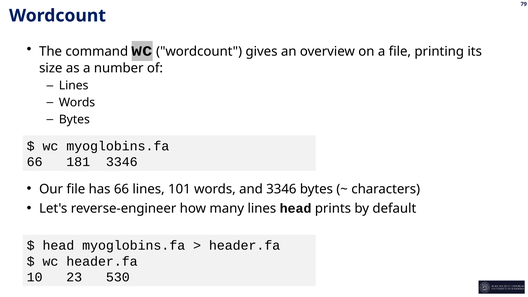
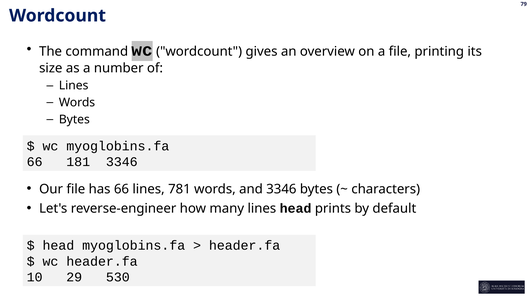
101: 101 -> 781 (179, 189)
23: 23 -> 29 (74, 277)
